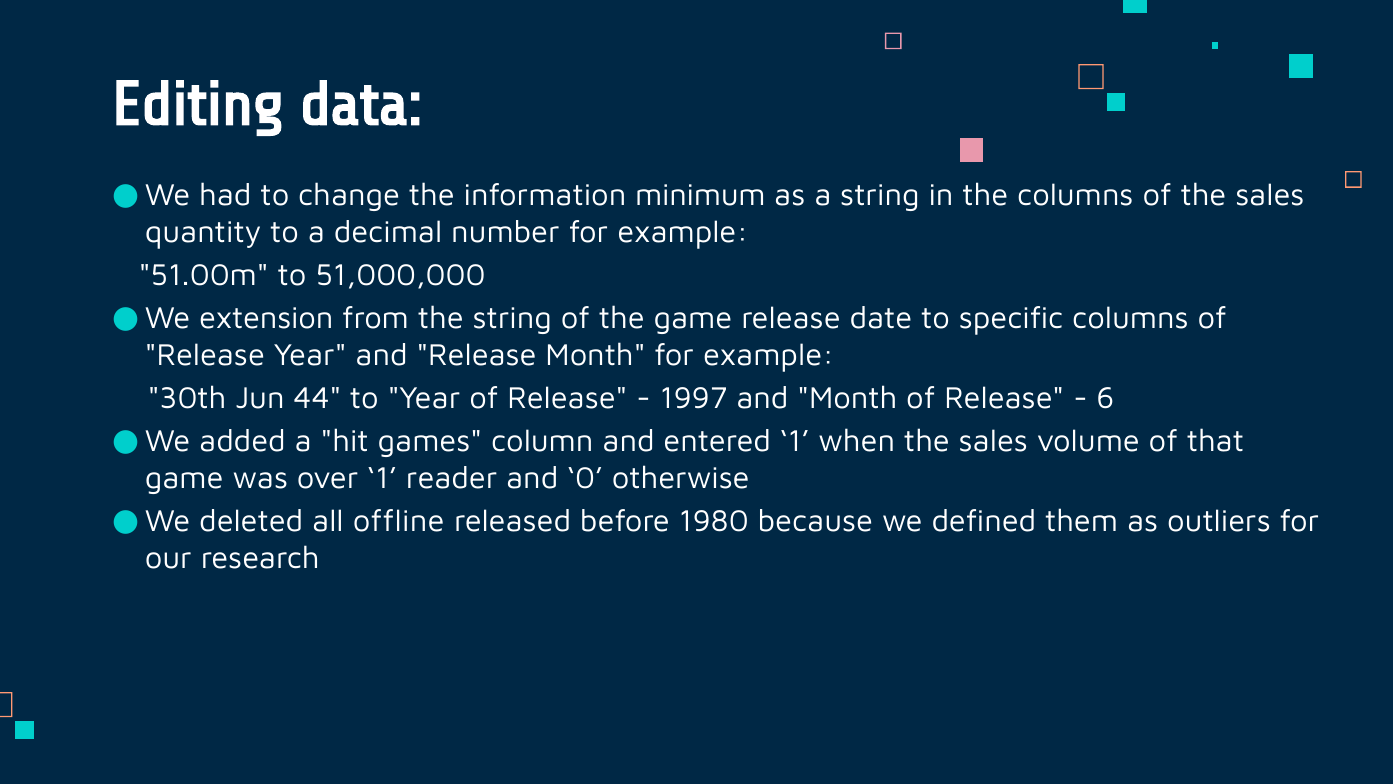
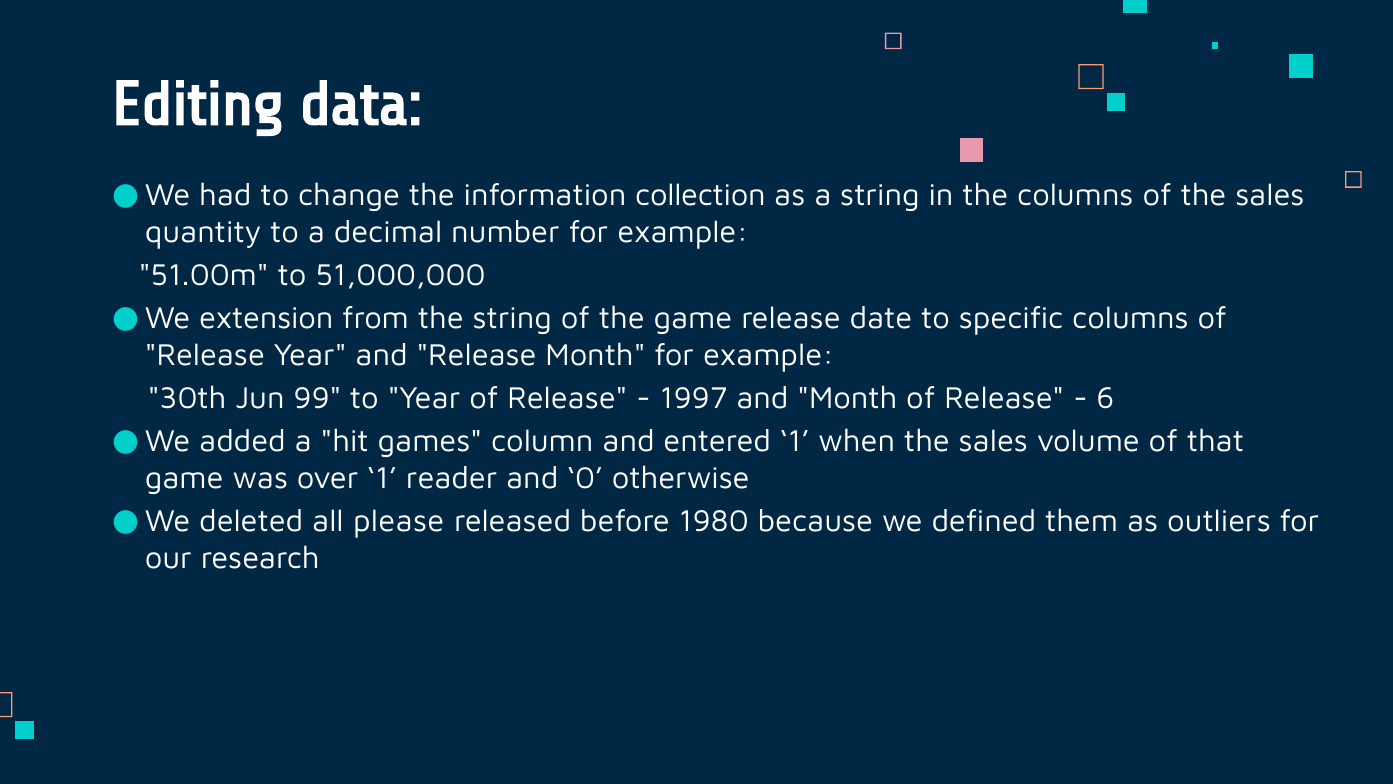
minimum: minimum -> collection (700, 195)
44: 44 -> 99 (317, 398)
offline: offline -> please (399, 521)
